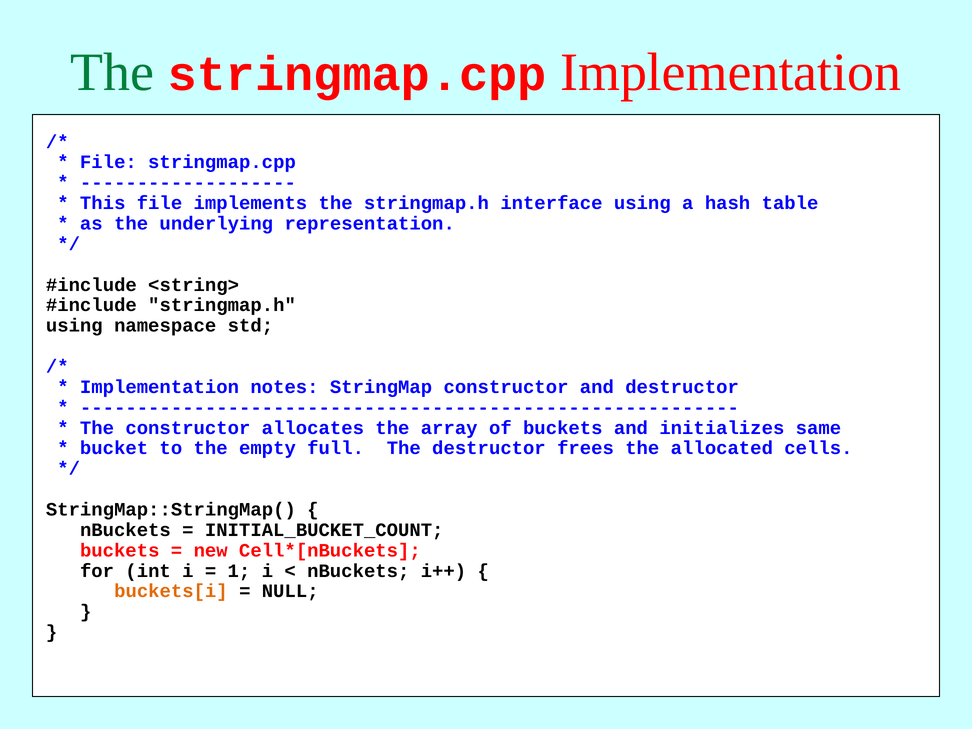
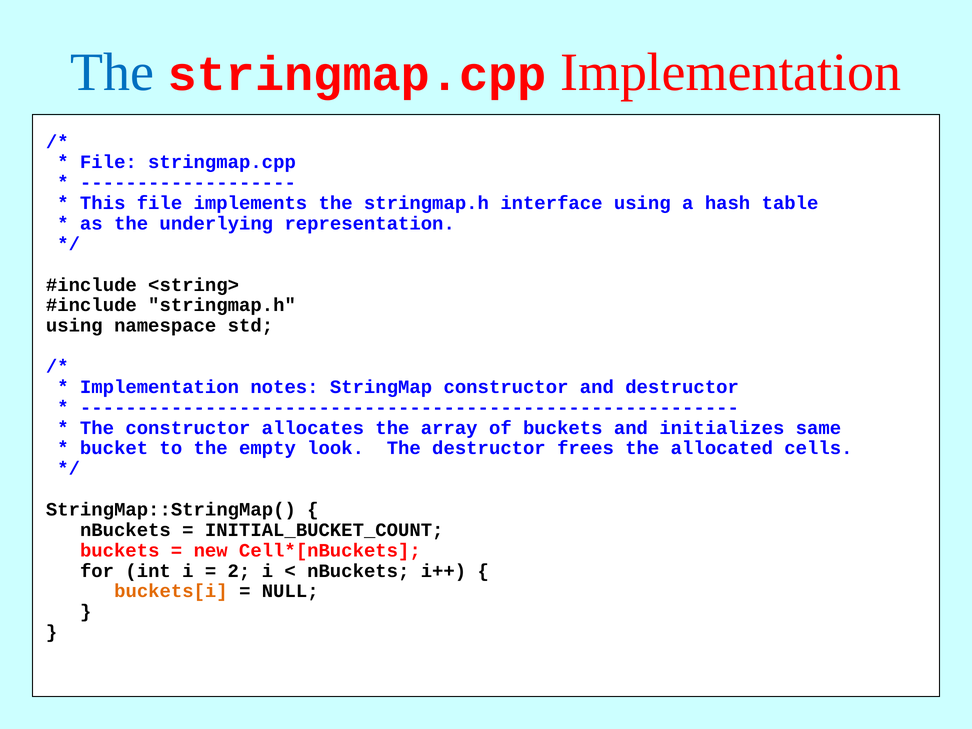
The colour: green -> blue (112, 73)
full: full -> look (336, 448)
1: 1 -> 2 (239, 571)
